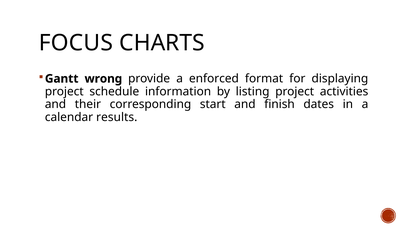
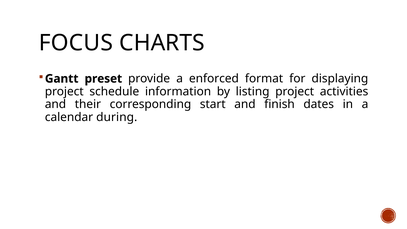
wrong: wrong -> preset (103, 79)
results: results -> during (117, 117)
